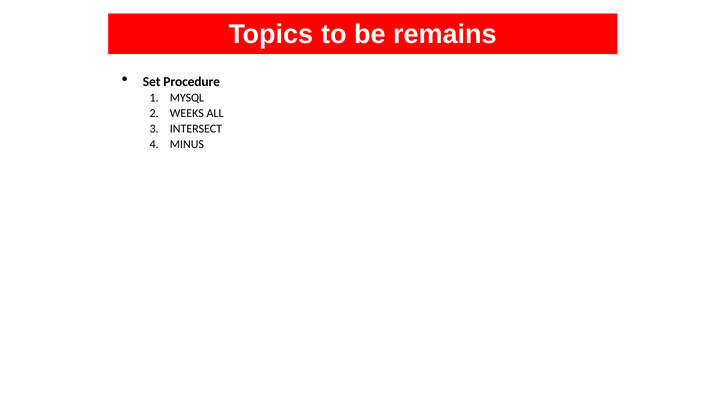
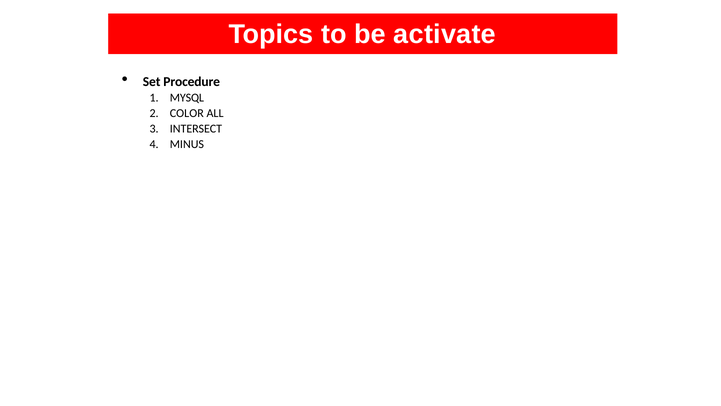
remains: remains -> activate (445, 34)
WEEKS: WEEKS -> COLOR (187, 113)
